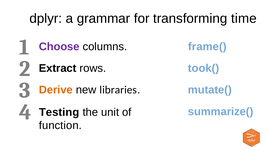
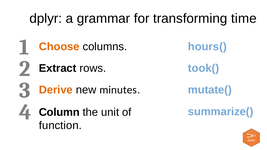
Choose colour: purple -> orange (59, 47)
frame(: frame( -> hours( (207, 47)
libraries: libraries -> minutes (118, 90)
Testing: Testing -> Column (59, 112)
